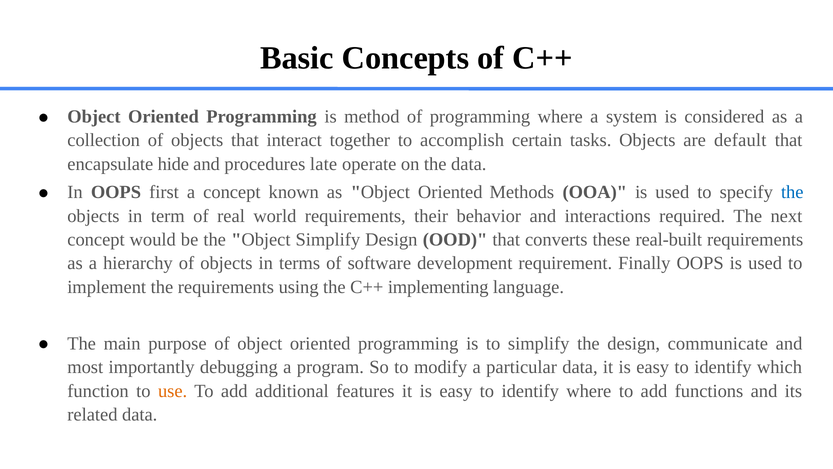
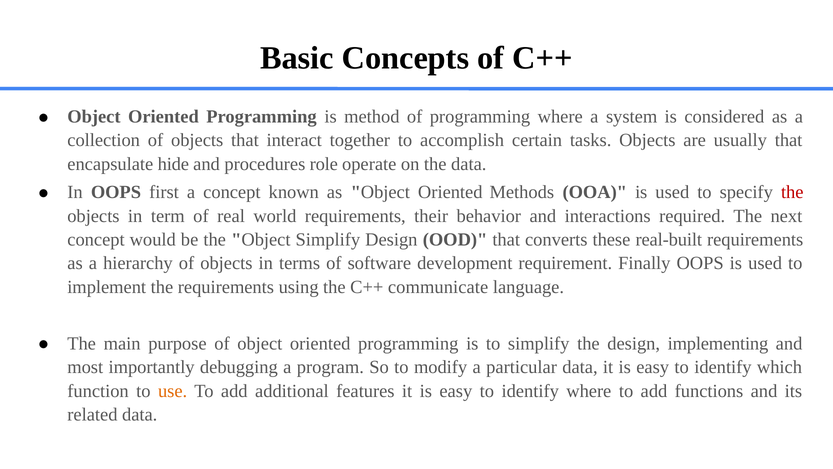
default: default -> usually (740, 140)
late: late -> role (324, 164)
the colour: blue -> red (792, 192)
implementing: implementing -> communicate (438, 287)
communicate: communicate -> implementing (718, 343)
